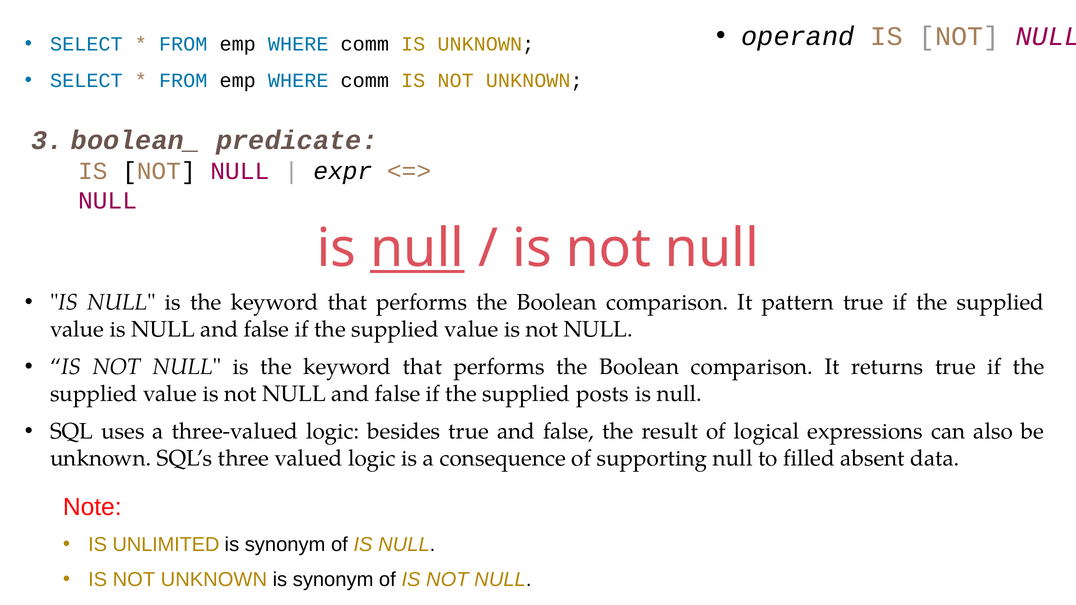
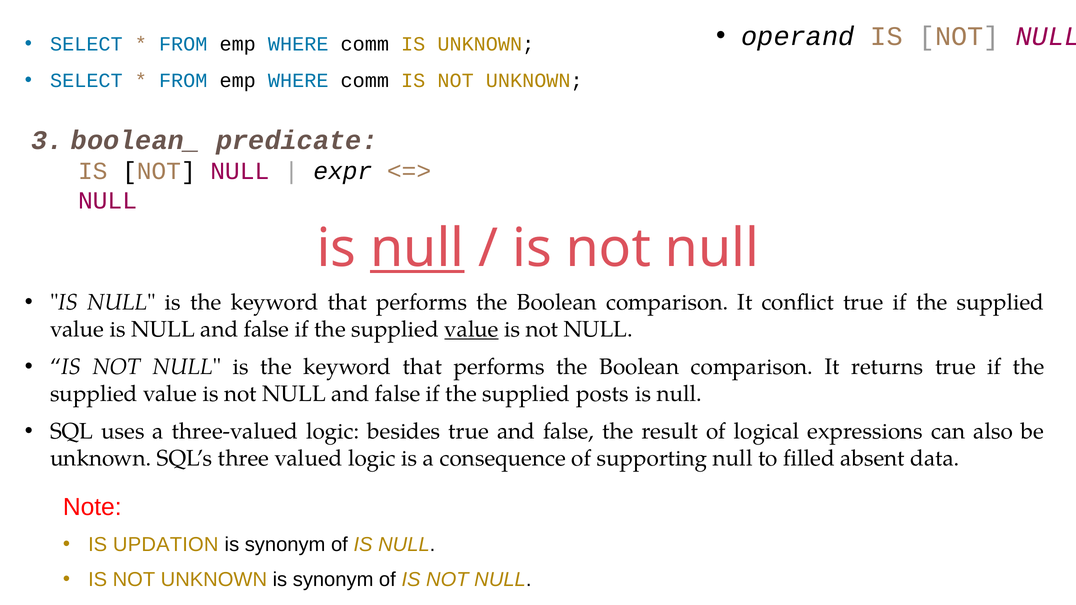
pattern: pattern -> conflict (798, 303)
value underline: none -> present (472, 329)
UNLIMITED: UNLIMITED -> UPDATION (166, 545)
